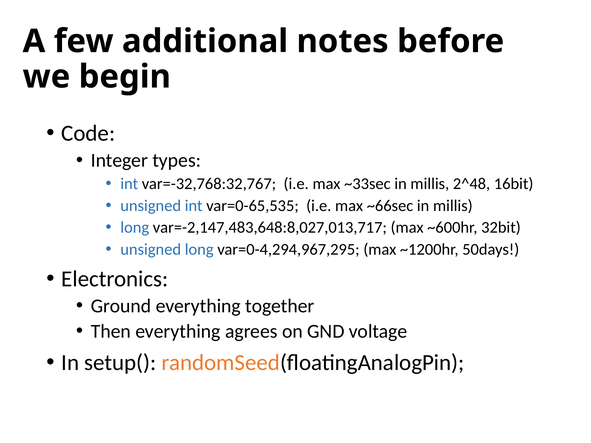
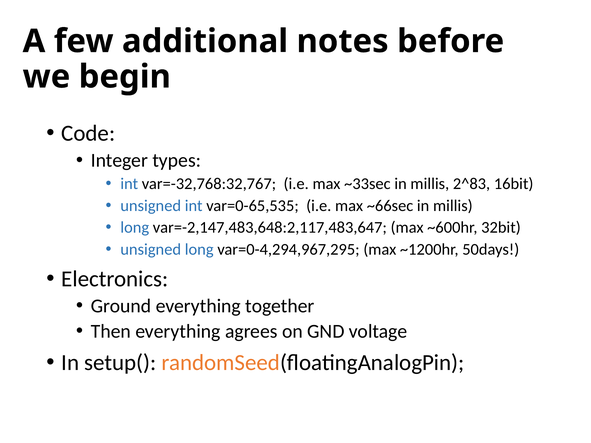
2^48: 2^48 -> 2^83 (472, 184)
var=-2,147,483,648:8,027,013,717: var=-2,147,483,648:8,027,013,717 -> var=-2,147,483,648:2,117,483,647 (270, 228)
